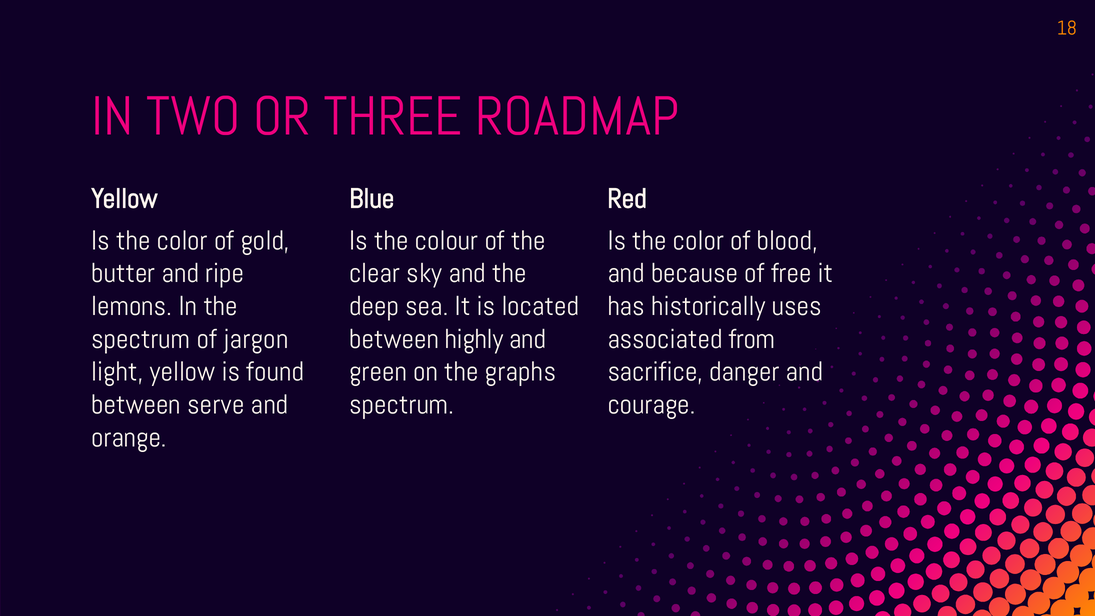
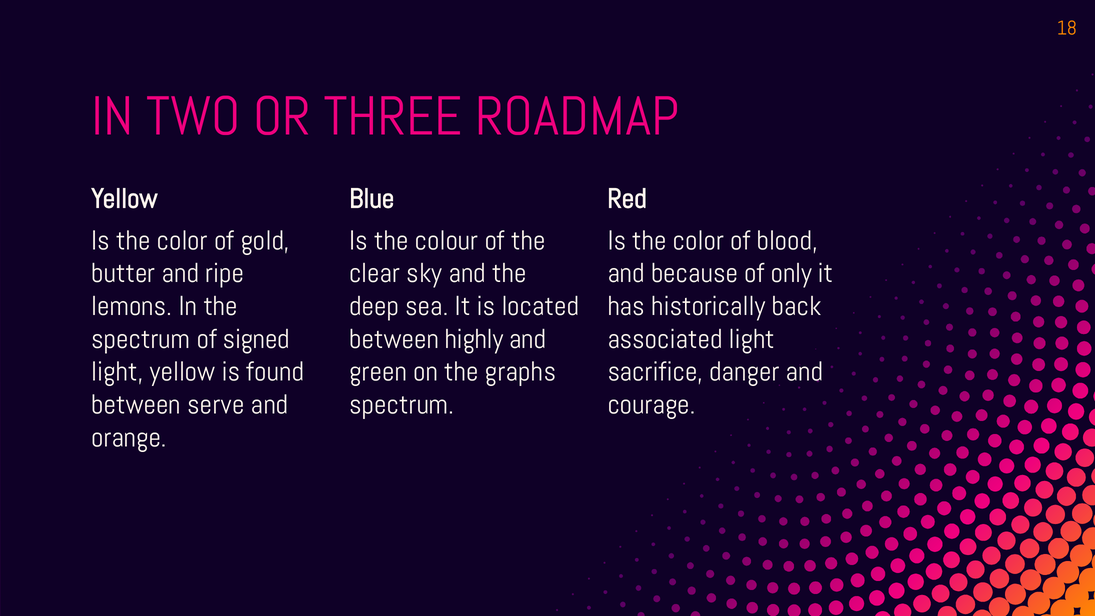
free: free -> only (791, 273)
uses: uses -> back (797, 306)
jargon: jargon -> signed (256, 339)
associated from: from -> light (752, 339)
